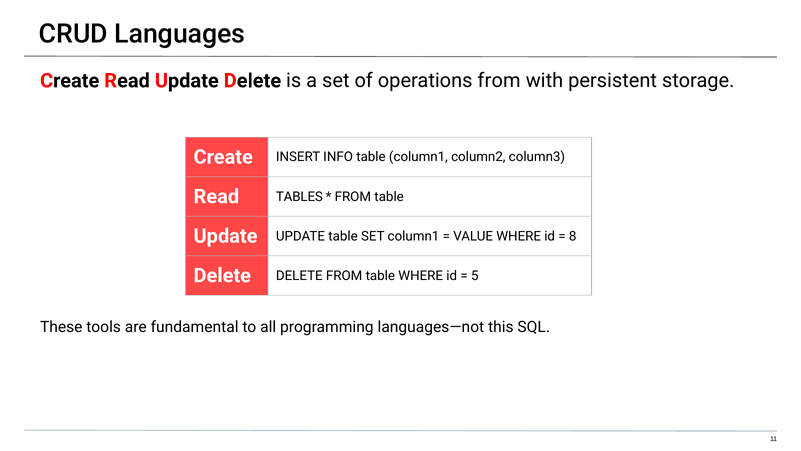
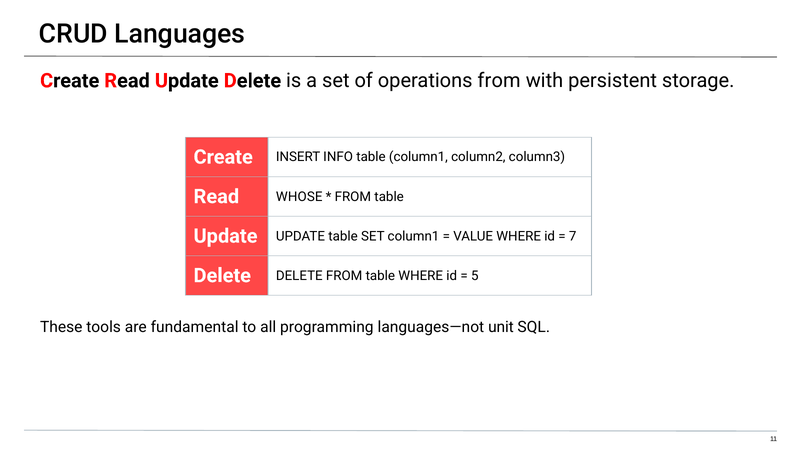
TABLES: TABLES -> WHOSE (299, 196)
8: 8 -> 7 (573, 236)
this: this -> unit (501, 327)
